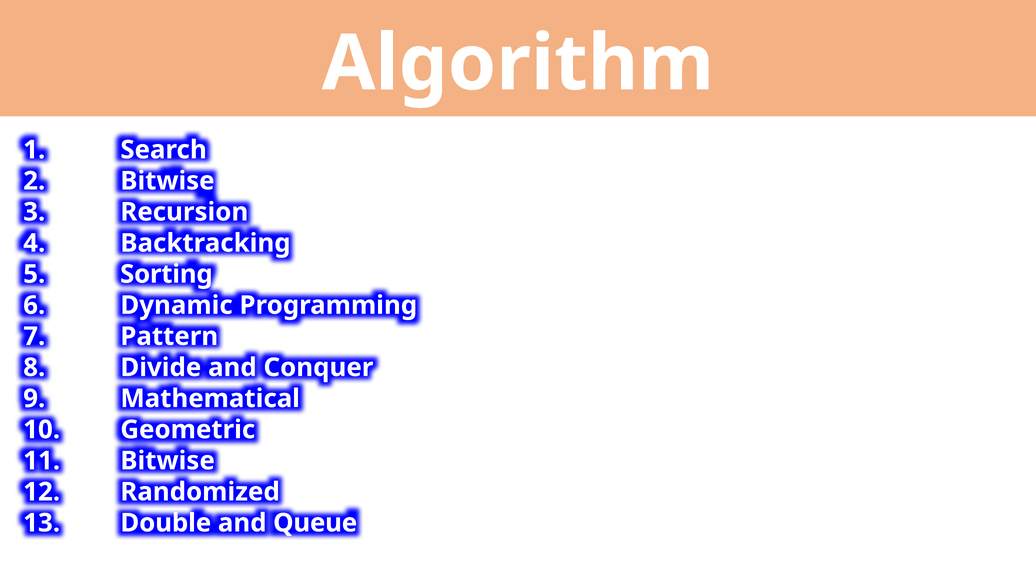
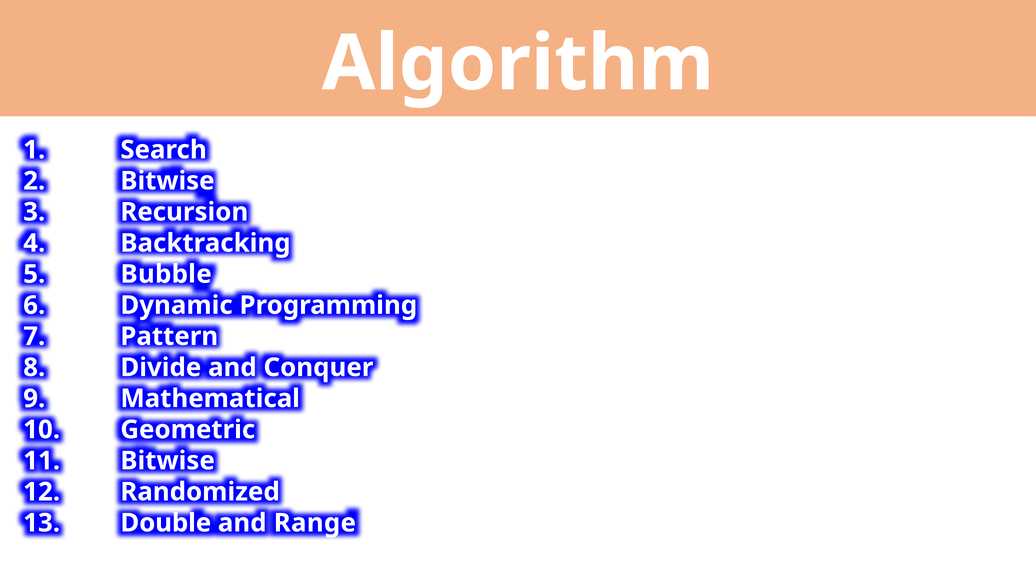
Sorting: Sorting -> Bubble (166, 274)
Queue: Queue -> Range (315, 523)
